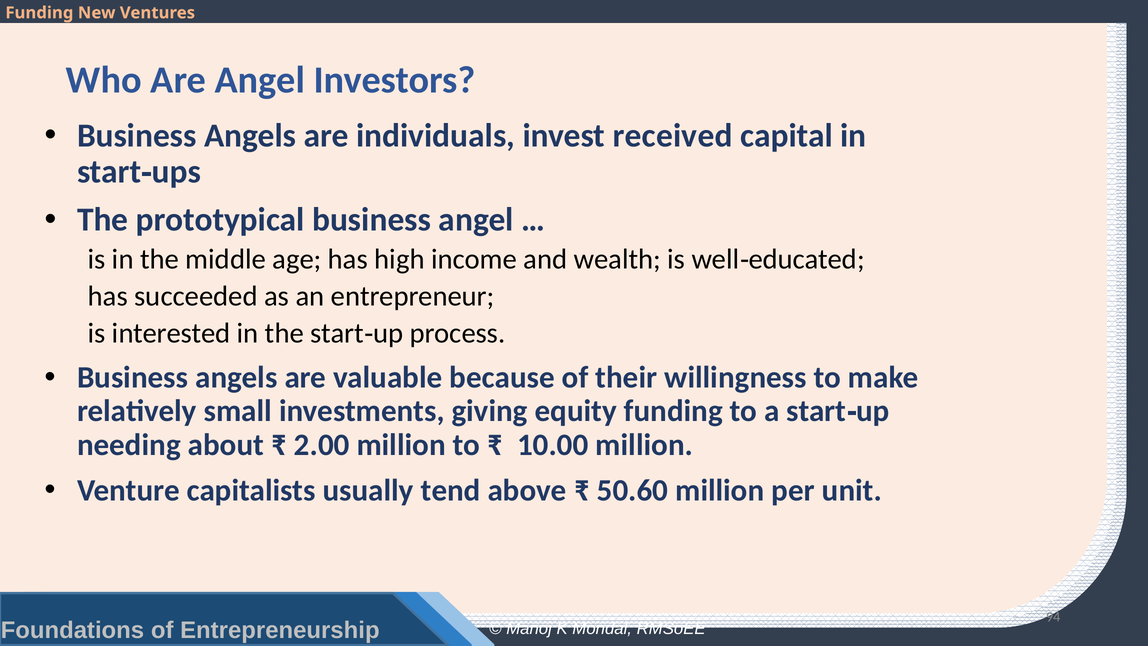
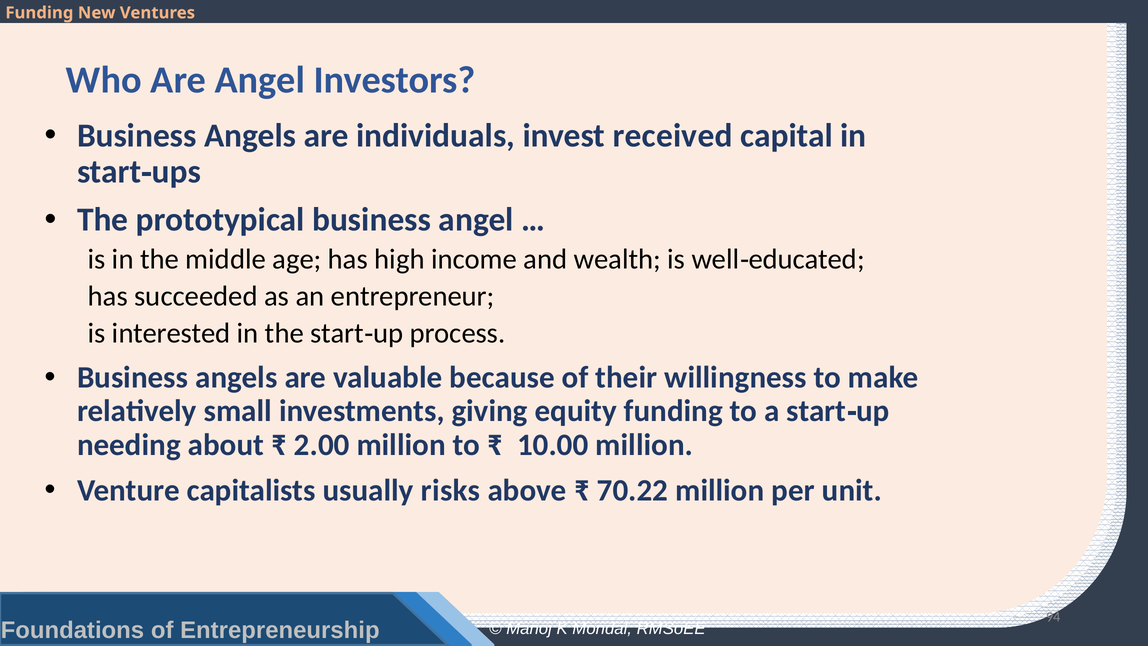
tend: tend -> risks (451, 490)
50.60: 50.60 -> 70.22 (632, 490)
